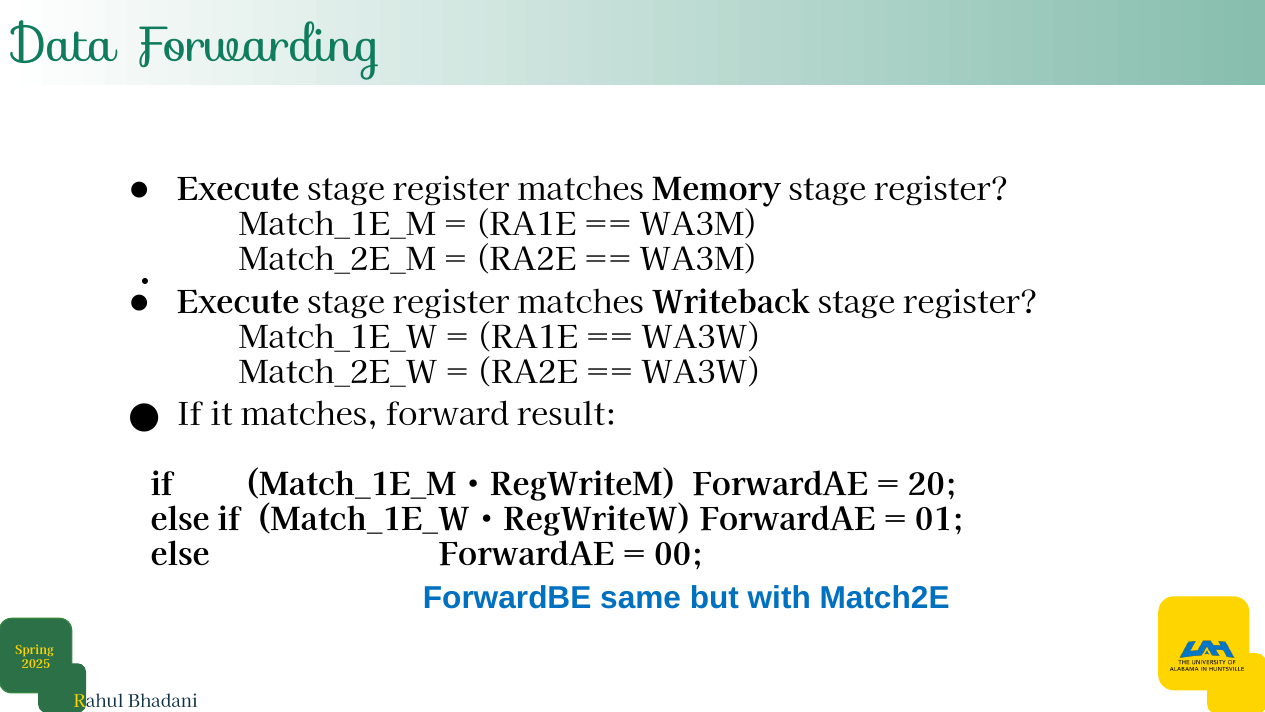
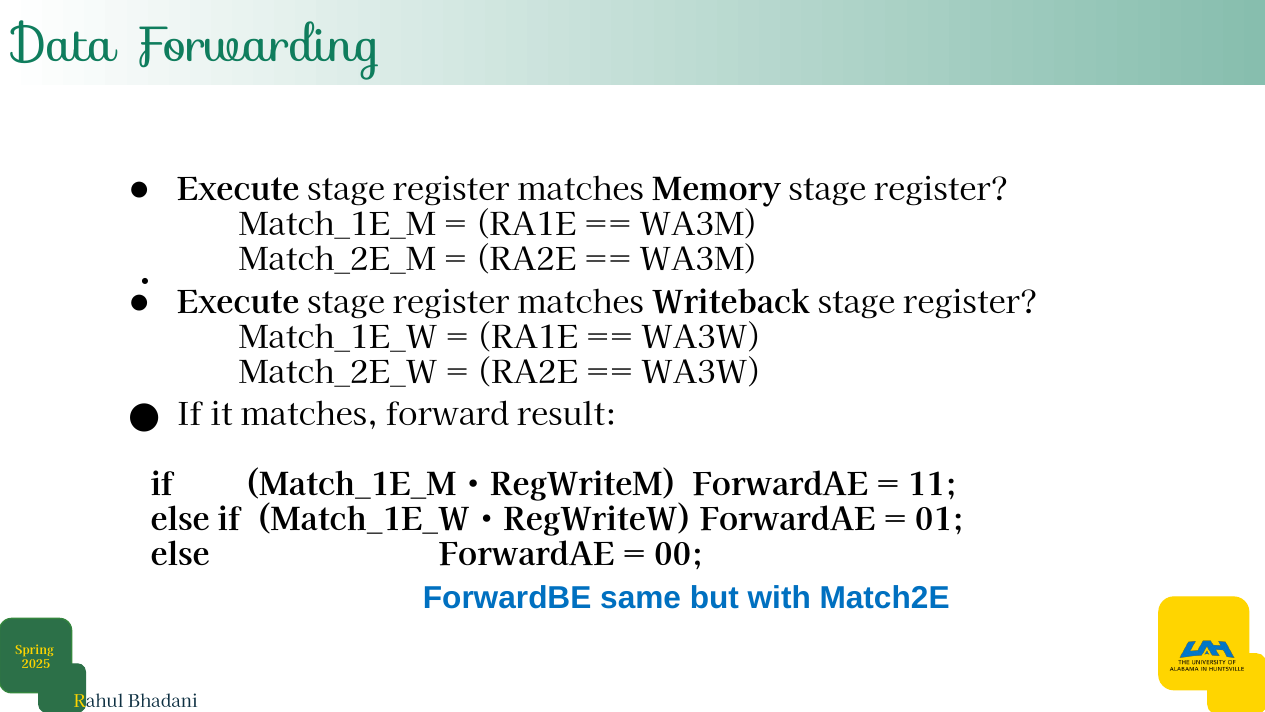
20: 20 -> 11 (933, 485)
